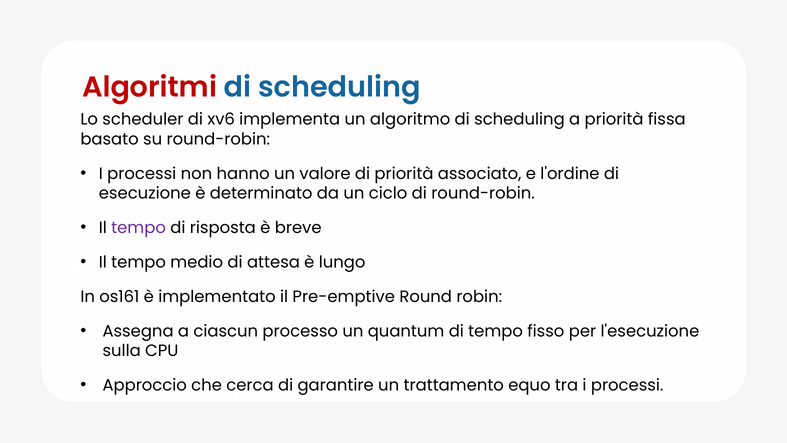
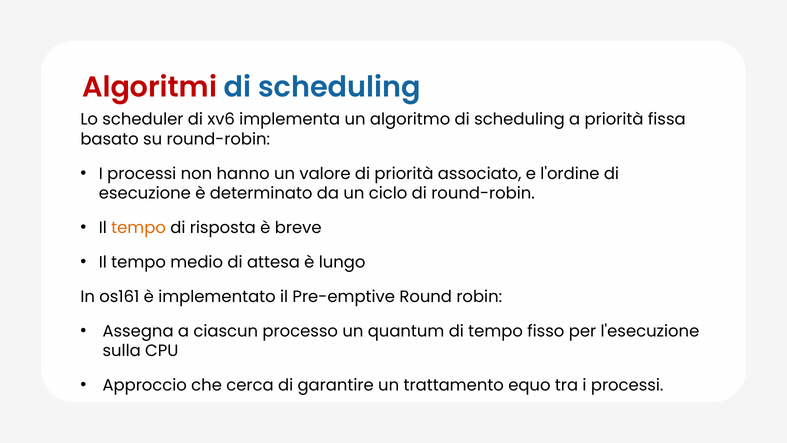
tempo colour: purple -> orange (139, 228)
